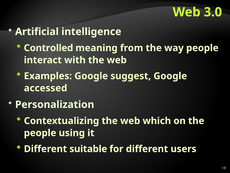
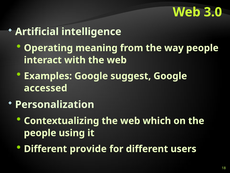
Controlled: Controlled -> Operating (48, 48)
suitable: suitable -> provide (88, 148)
